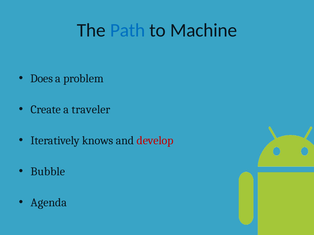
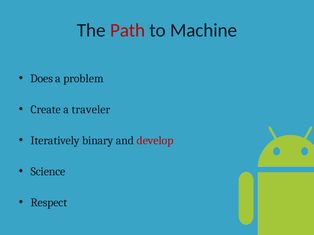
Path colour: blue -> red (128, 30)
knows: knows -> binary (98, 141)
Bubble: Bubble -> Science (48, 172)
Agenda: Agenda -> Respect (49, 203)
